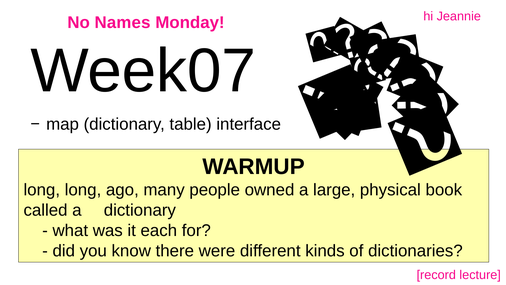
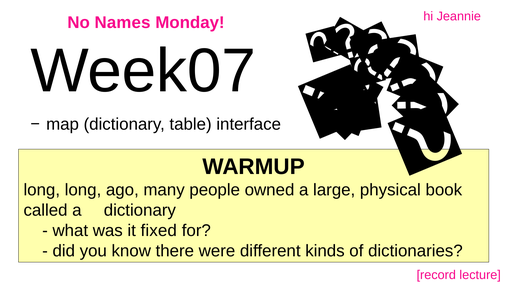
each: each -> fixed (159, 230)
